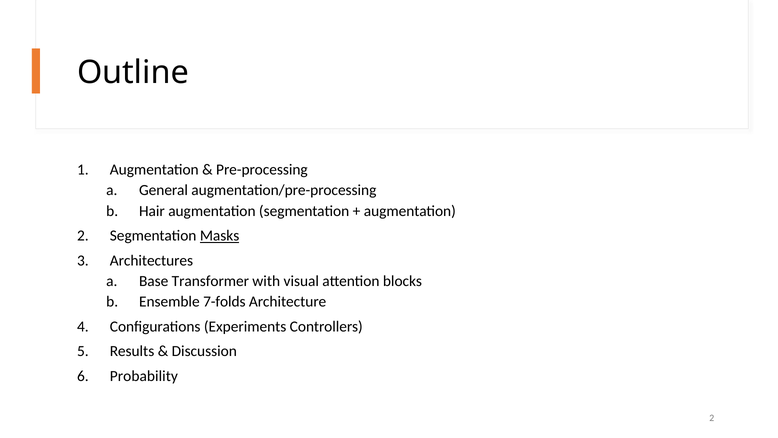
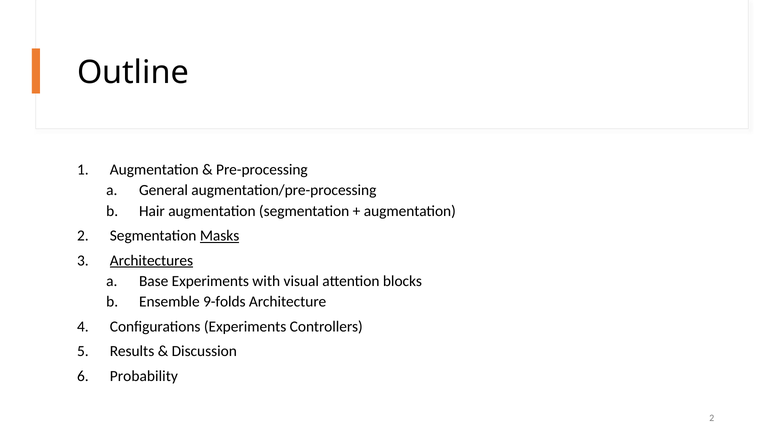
Architectures underline: none -> present (151, 260)
Base Transformer: Transformer -> Experiments (210, 281)
7-folds: 7-folds -> 9-folds (224, 302)
